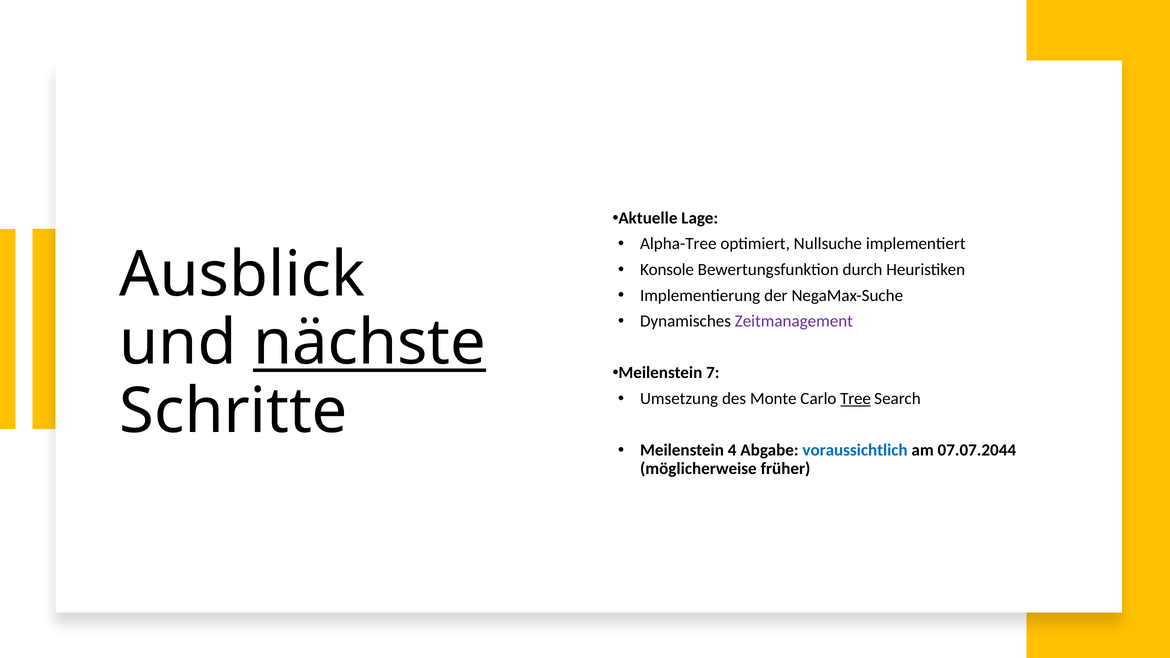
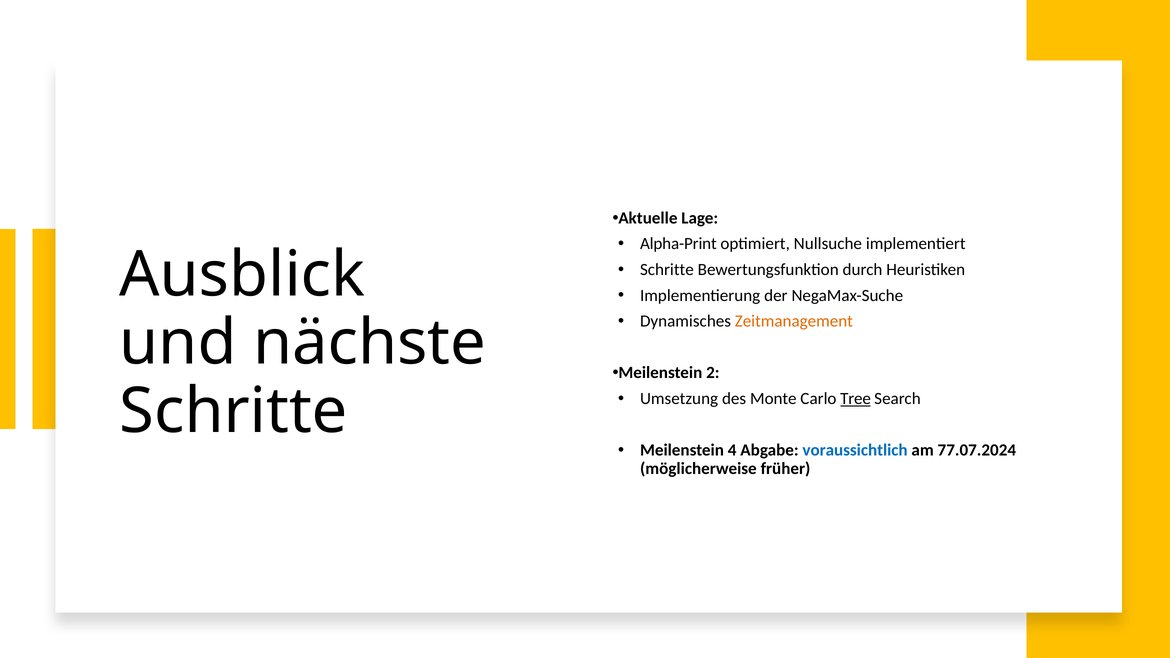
Alpha-Tree: Alpha-Tree -> Alpha-Print (678, 244)
Konsole: Konsole -> Schritte (667, 270)
Zeitmanagement colour: purple -> orange (794, 321)
nächste underline: present -> none (370, 343)
7: 7 -> 2 (713, 373)
07.07.2044: 07.07.2044 -> 77.07.2024 (977, 450)
